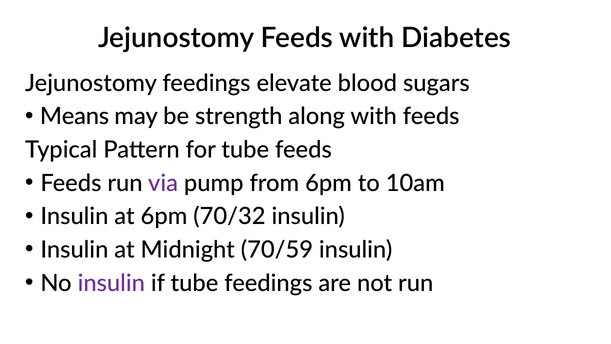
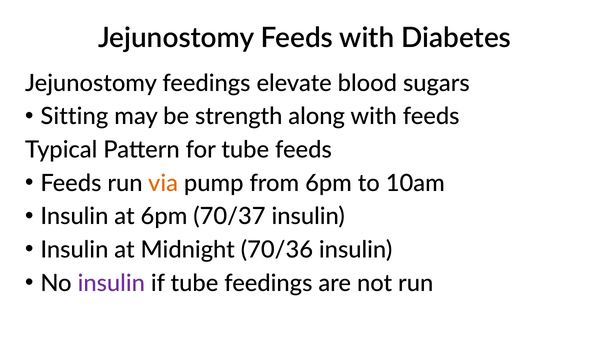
Means: Means -> Sitting (74, 116)
via colour: purple -> orange (163, 183)
70/32: 70/32 -> 70/37 (229, 216)
70/59: 70/59 -> 70/36 (277, 250)
